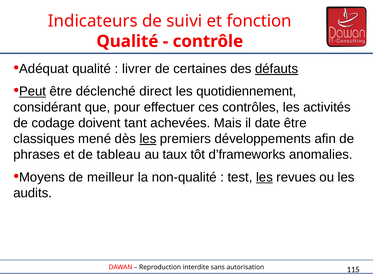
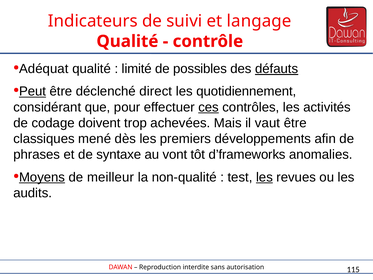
fonction: fonction -> langage (259, 21)
livrer: livrer -> limité (137, 69)
certaines: certaines -> possibles (200, 69)
ces underline: none -> present (209, 107)
tant: tant -> trop (136, 123)
date: date -> vaut (267, 123)
les underline: present -> none (148, 139)
tableau: tableau -> syntaxe (119, 154)
taux: taux -> vont (175, 154)
Moyens underline: none -> present (42, 177)
